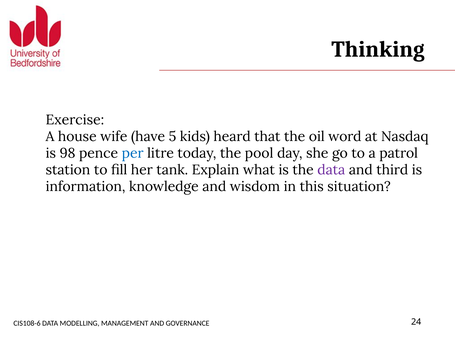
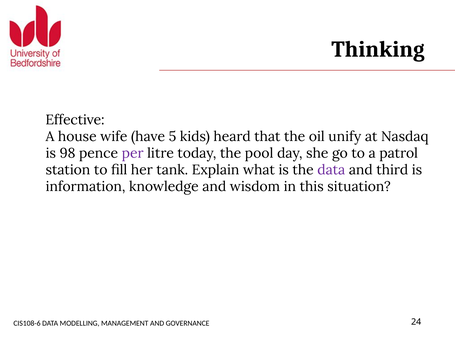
Exercise: Exercise -> Effective (75, 120)
word: word -> unify (345, 137)
per colour: blue -> purple (133, 153)
